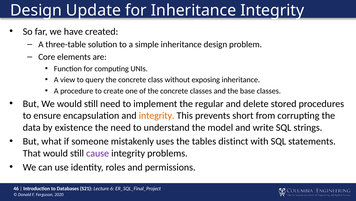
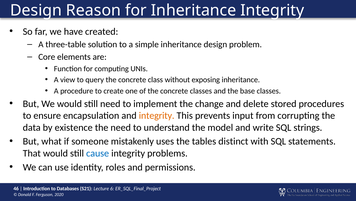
Update: Update -> Reason (93, 10)
regular: regular -> change (209, 103)
short: short -> input (243, 115)
cause colour: purple -> blue (98, 153)
